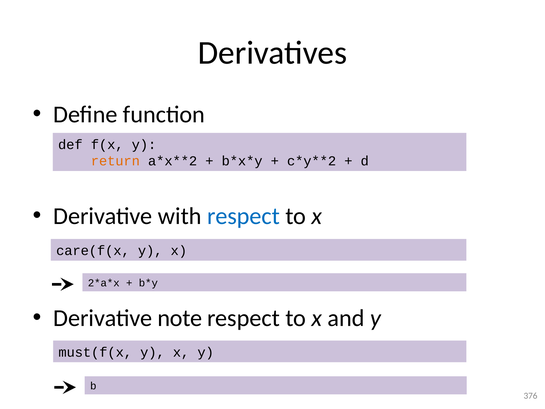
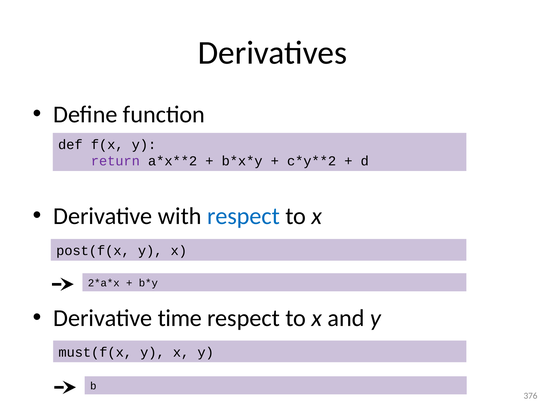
return colour: orange -> purple (115, 161)
care(f(x: care(f(x -> post(f(x (93, 251)
note: note -> time (180, 318)
